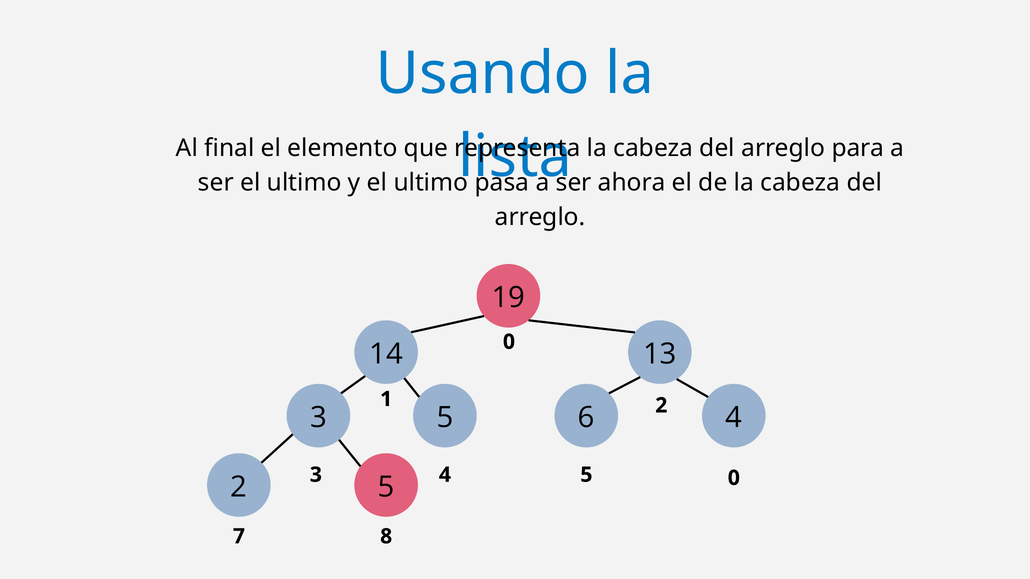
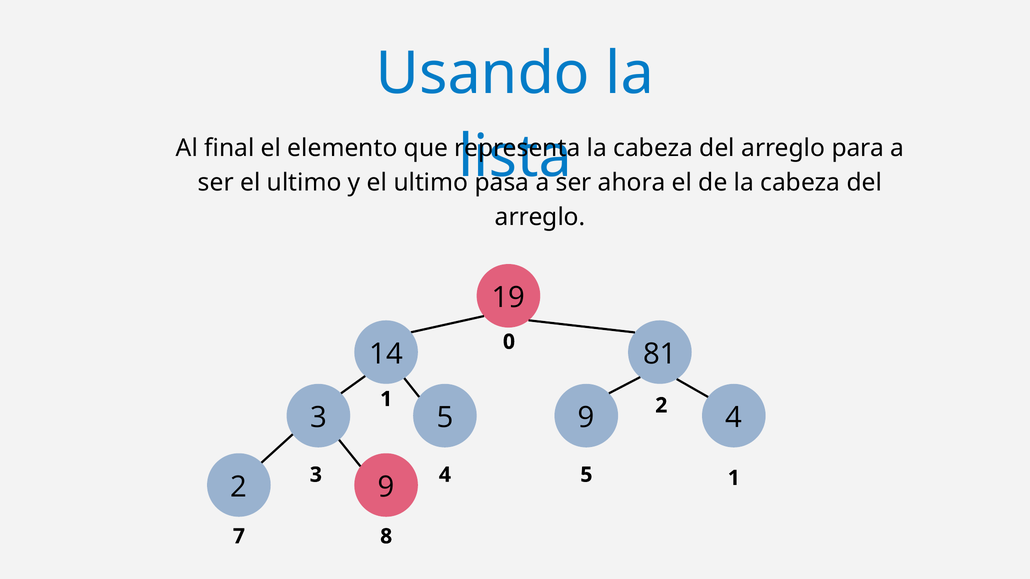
13: 13 -> 81 (660, 354)
5 6: 6 -> 9 (586, 418)
4 0: 0 -> 1 (734, 478)
5: 5 -> 9 (386, 487)
